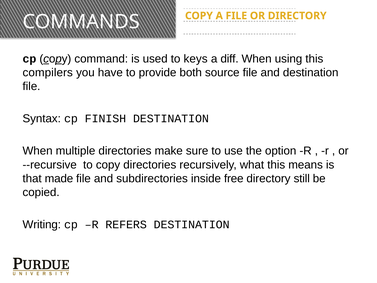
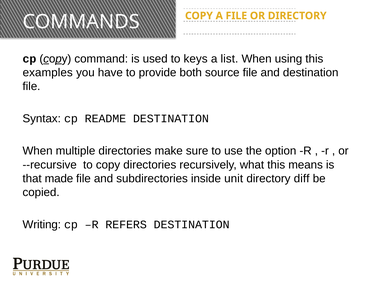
diff: diff -> list (229, 59)
compilers: compilers -> examples (48, 73)
FINISH: FINISH -> README (105, 119)
free: free -> unit (234, 178)
still: still -> diff (302, 178)
